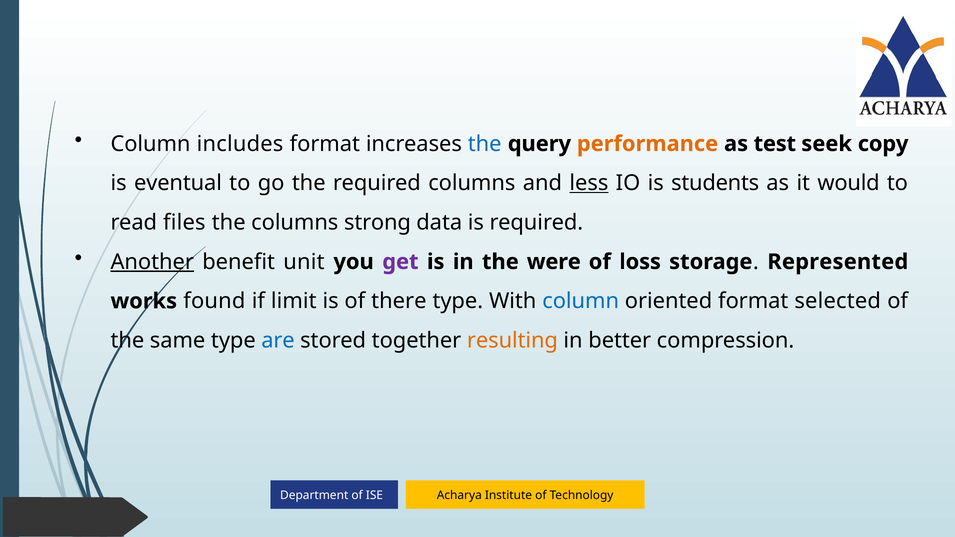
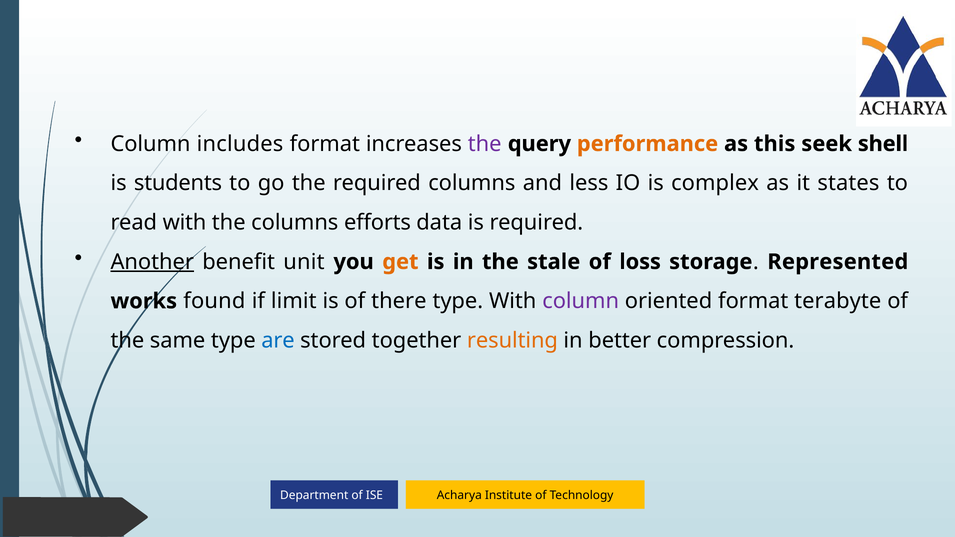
the colour: blue -> purple (485, 144)
test: test -> this (775, 144)
copy: copy -> shell (883, 144)
eventual: eventual -> students (178, 183)
less underline: present -> none (589, 183)
students: students -> complex (715, 183)
would: would -> states (848, 183)
read files: files -> with (185, 223)
strong: strong -> efforts (377, 223)
get colour: purple -> orange (400, 262)
were: were -> stale (554, 262)
column colour: blue -> purple (581, 301)
selected: selected -> terabyte (838, 301)
